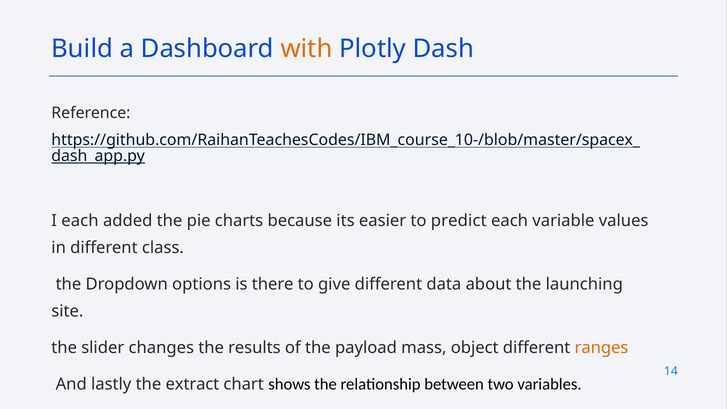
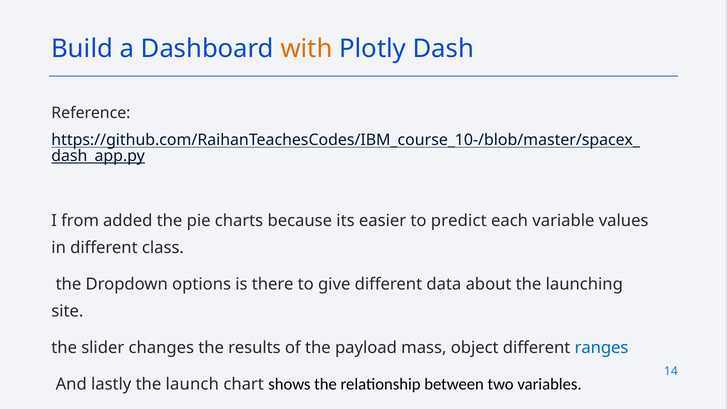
I each: each -> from (80, 221)
ranges colour: orange -> blue (601, 348)
extract: extract -> launch (192, 384)
